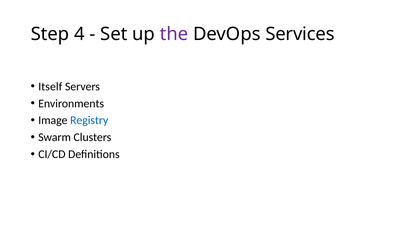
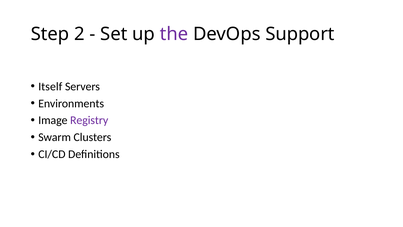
4: 4 -> 2 (79, 34)
Services: Services -> Support (300, 34)
Registry colour: blue -> purple (89, 120)
